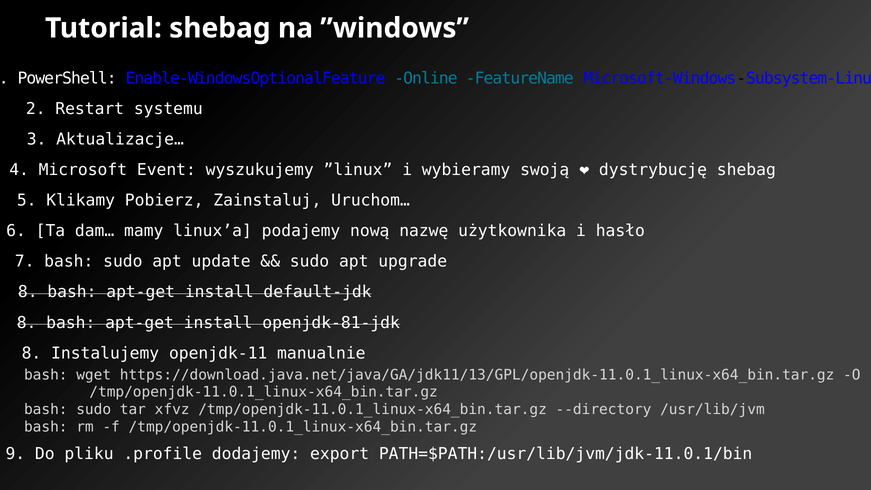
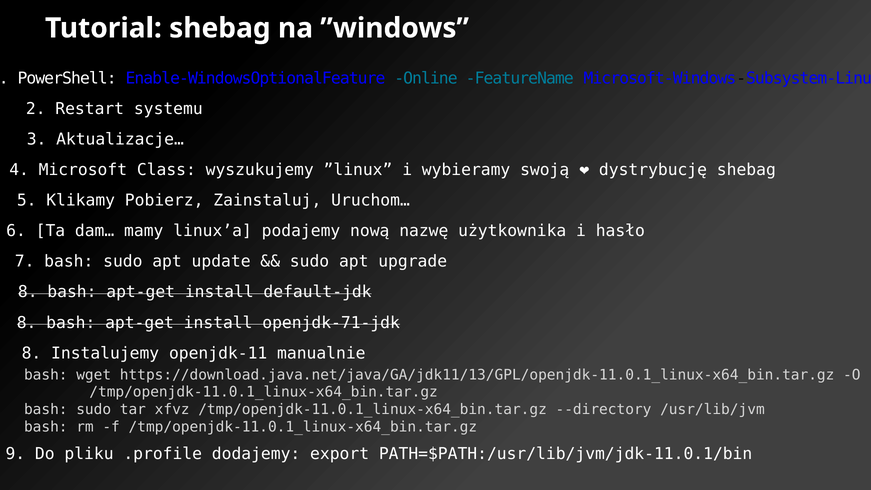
Event: Event -> Class (166, 170)
openjdk-81-jdk: openjdk-81-jdk -> openjdk-71-jdk (331, 323)
